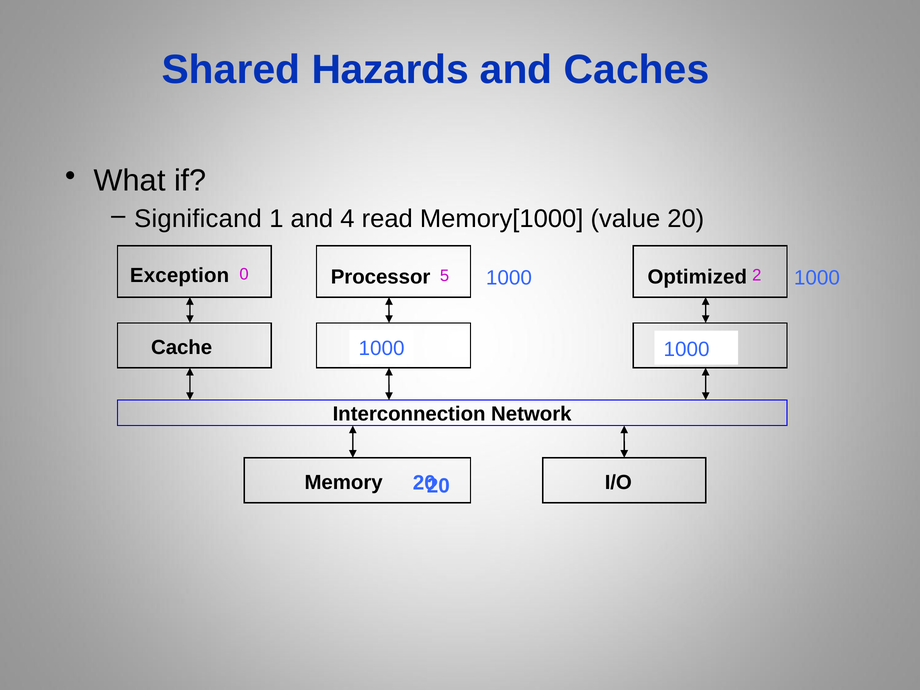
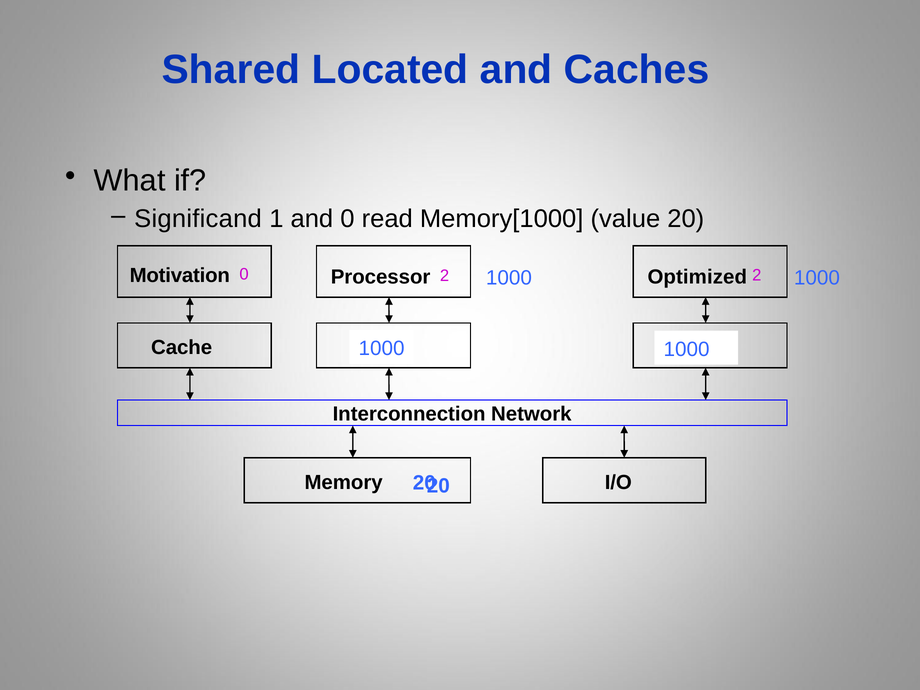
Hazards: Hazards -> Located (390, 70)
and 4: 4 -> 0 (347, 219)
Exception: Exception -> Motivation (180, 276)
0 5: 5 -> 2 (445, 276)
